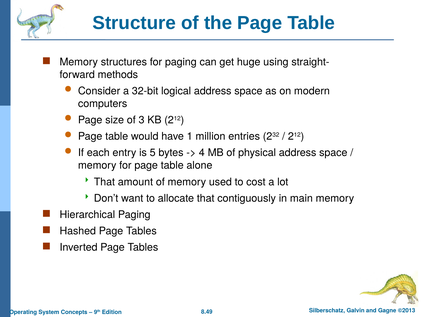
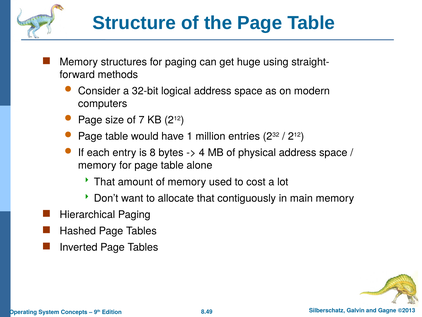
3: 3 -> 7 (142, 120)
5: 5 -> 8 (153, 153)
